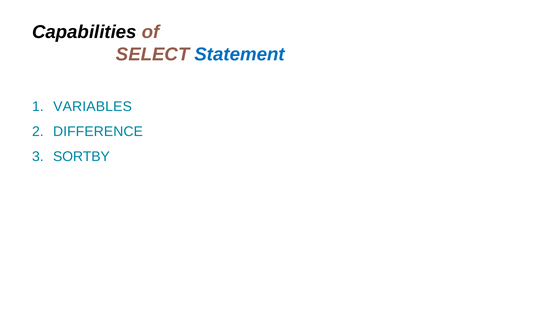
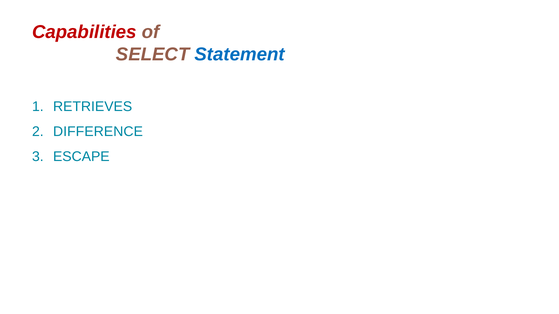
Capabilities colour: black -> red (84, 32)
VARIABLES: VARIABLES -> RETRIEVES (93, 107)
SORTBY: SORTBY -> ESCAPE (81, 157)
